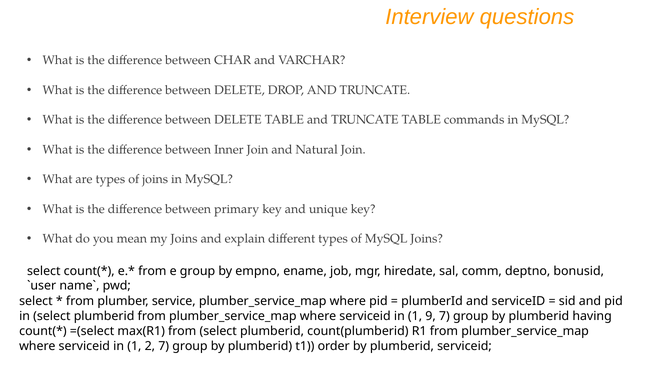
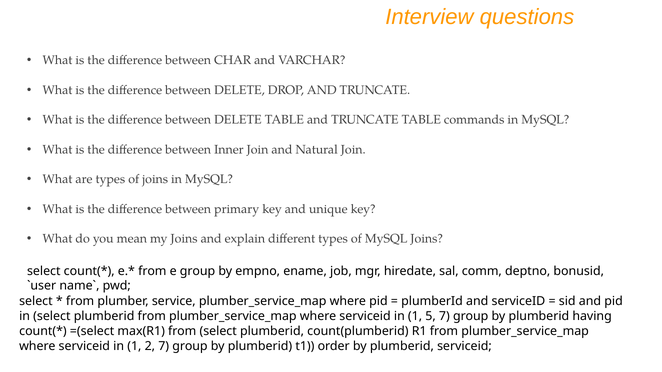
9: 9 -> 5 (431, 317)
